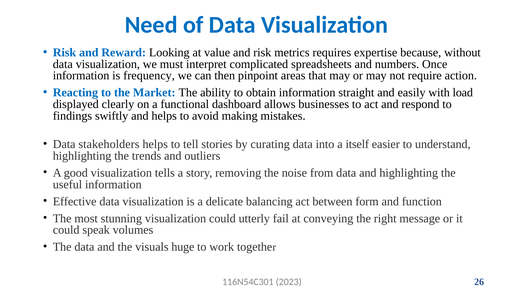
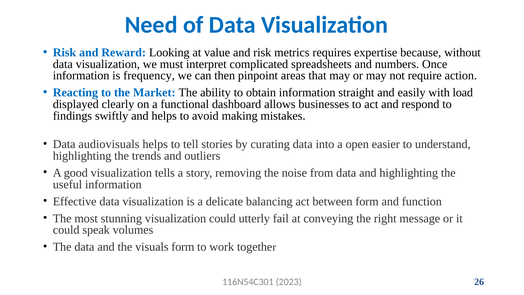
stakeholders: stakeholders -> audiovisuals (109, 144)
itself: itself -> open (357, 144)
visuals huge: huge -> form (183, 247)
